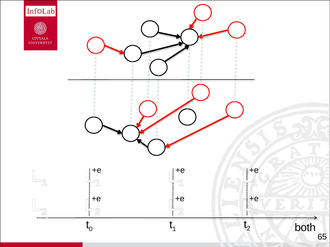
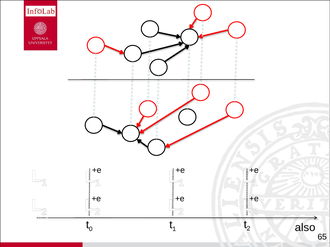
both: both -> also (305, 228)
